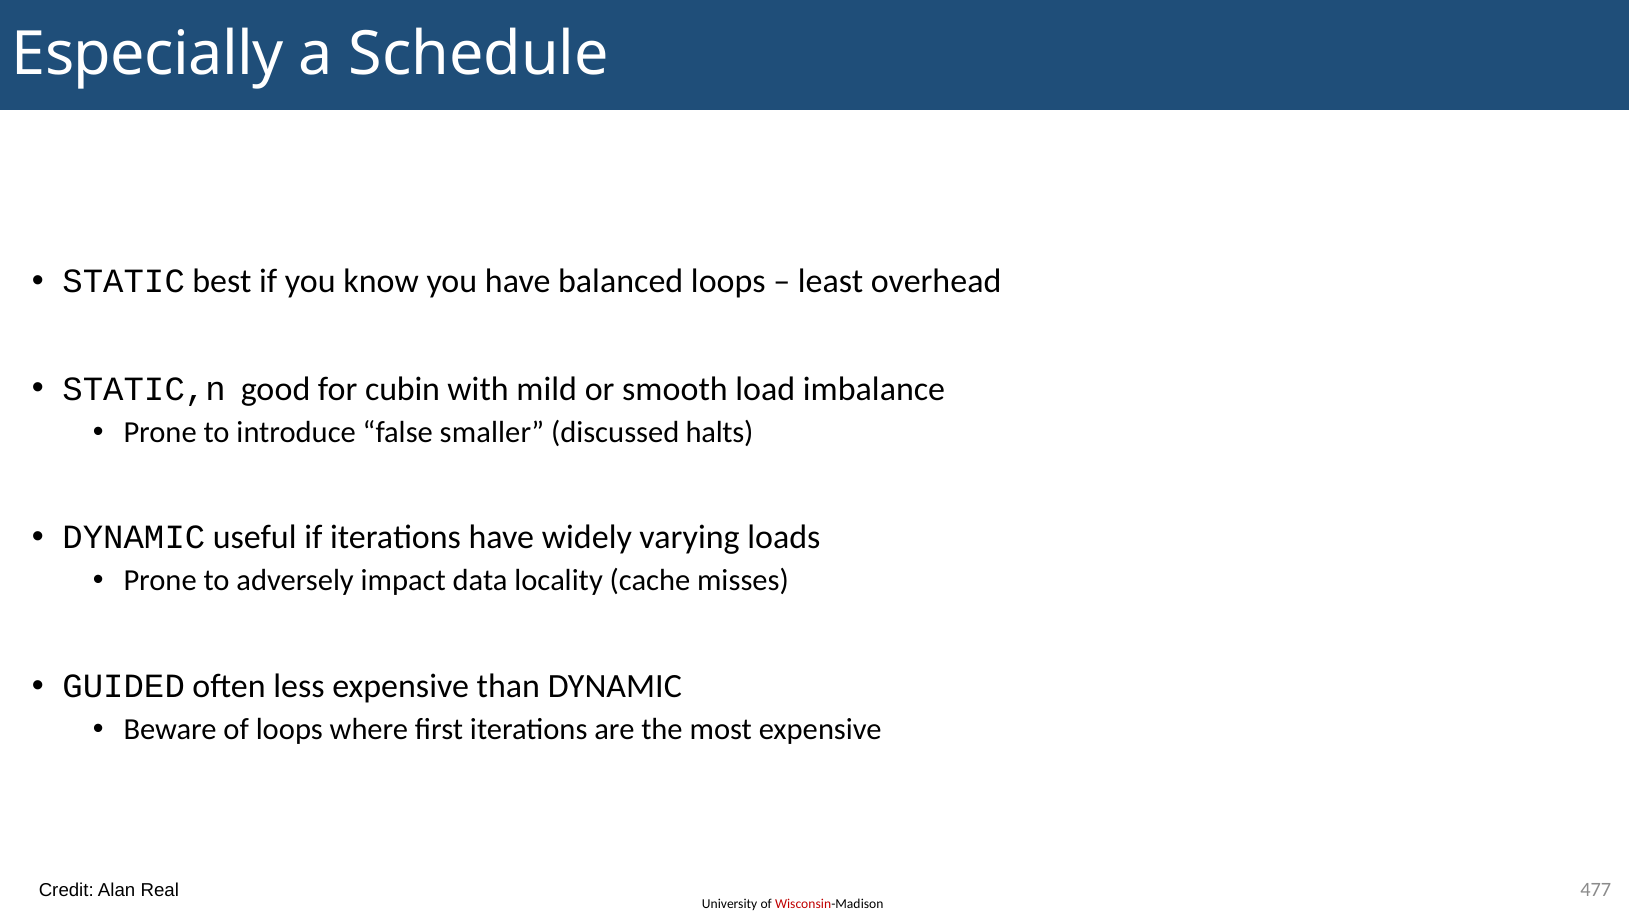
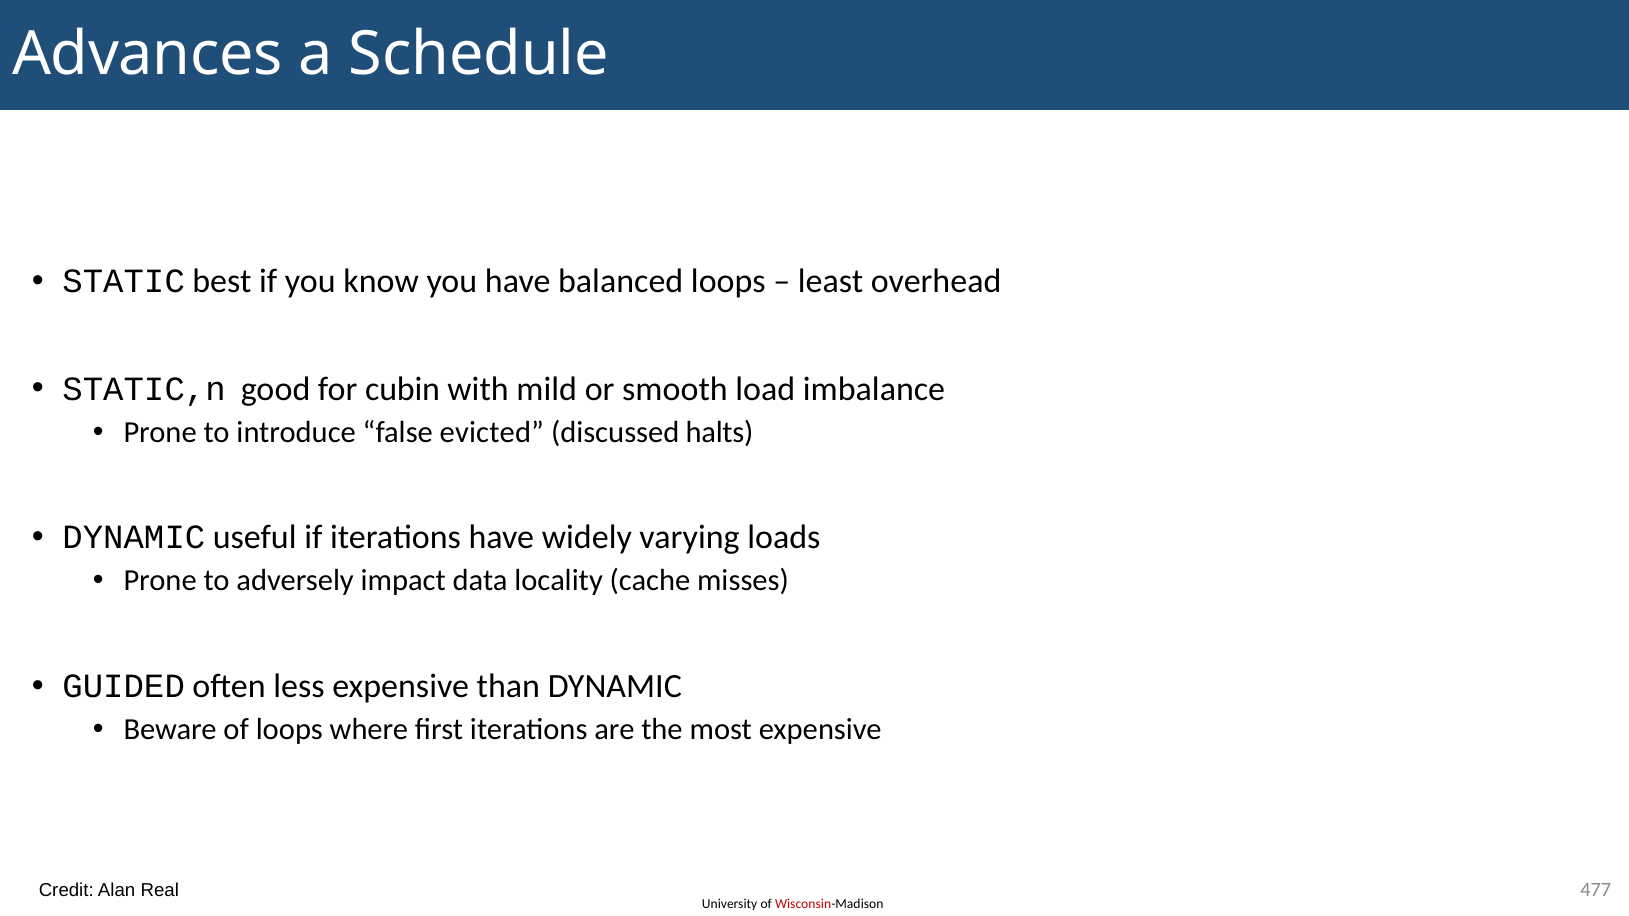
Especially: Especially -> Advances (148, 55)
smaller: smaller -> evicted (492, 432)
